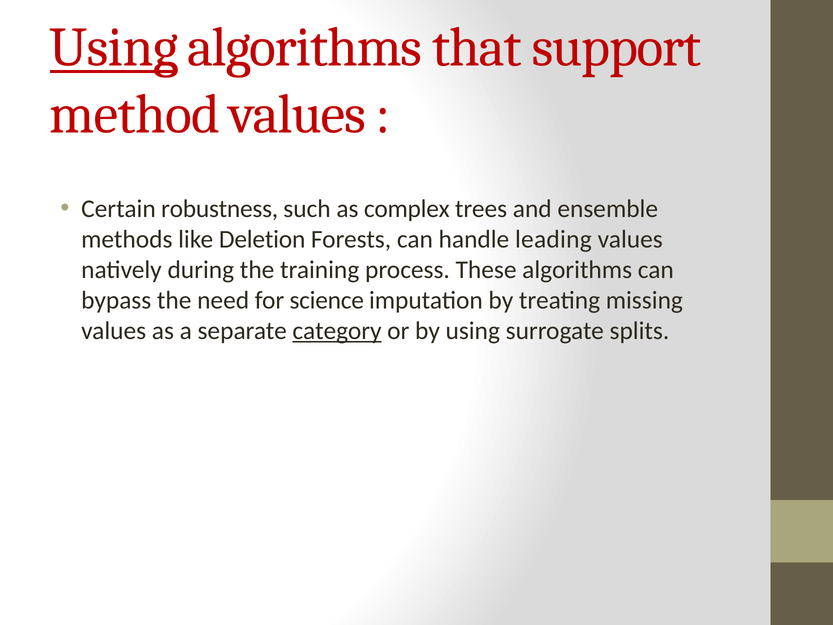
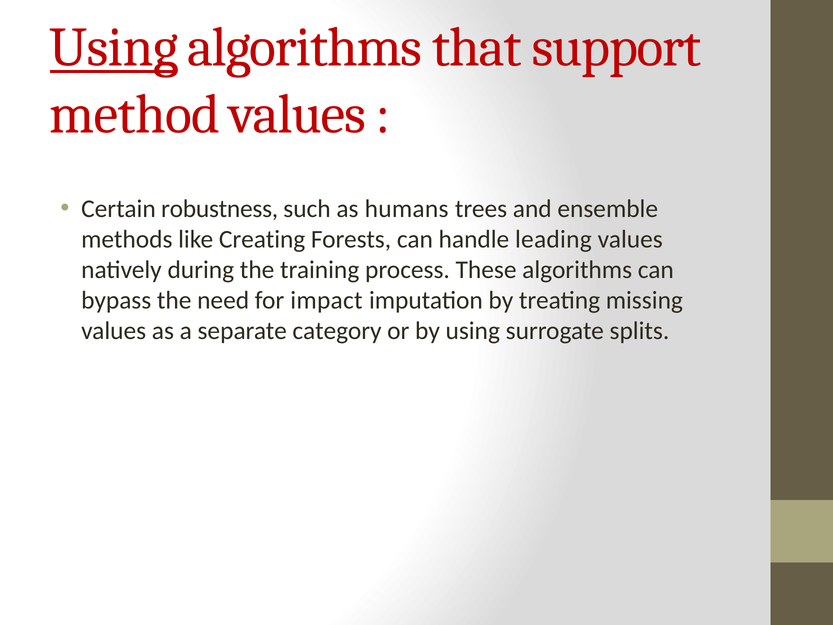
complex: complex -> humans (407, 209)
Deletion: Deletion -> Creating (262, 239)
science: science -> impact (326, 300)
category underline: present -> none (337, 331)
